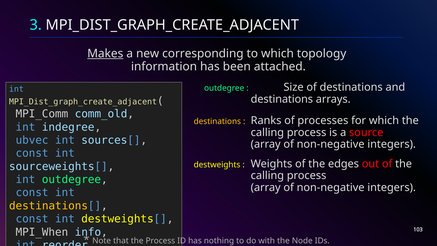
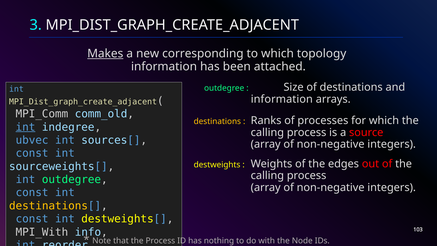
destinations: destinations -> information (282, 99)
int underline: none -> present (25, 127)
MPI_When: MPI_When -> MPI_With (42, 232)
